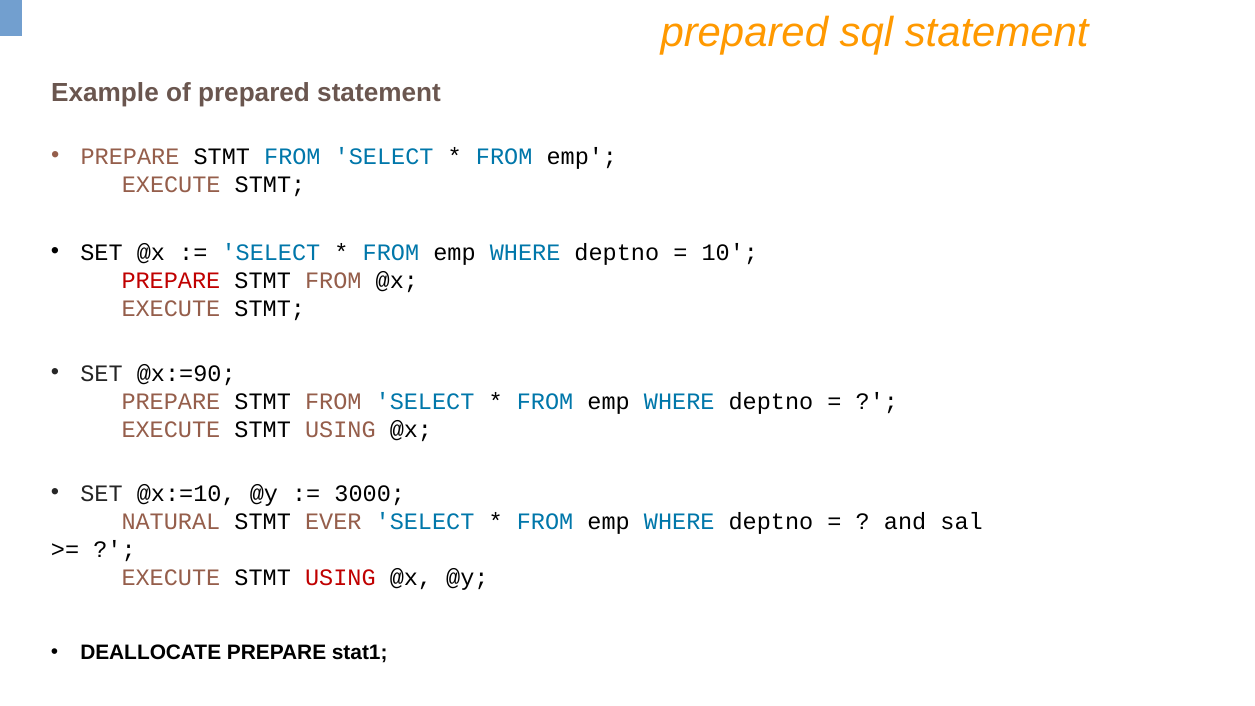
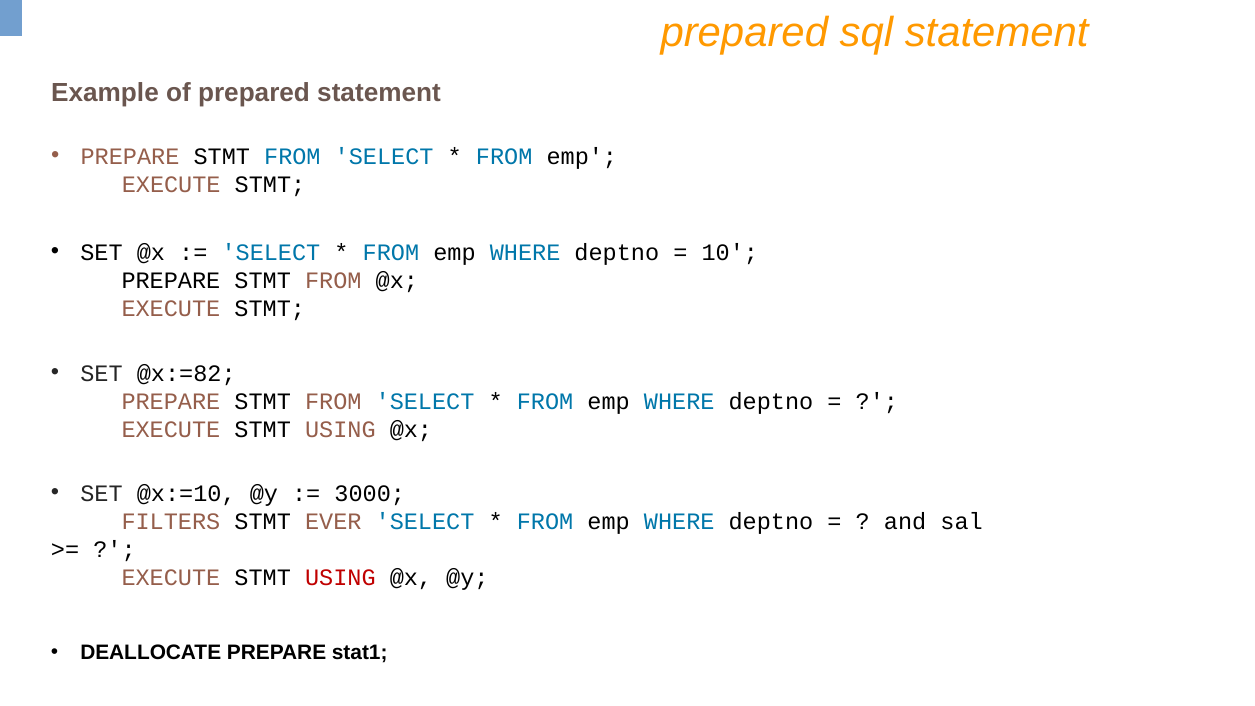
PREPARE colour: red -> black (171, 281)
@x:=90: @x:=90 -> @x:=82 (186, 373)
NATURAL: NATURAL -> FILTERS (171, 521)
